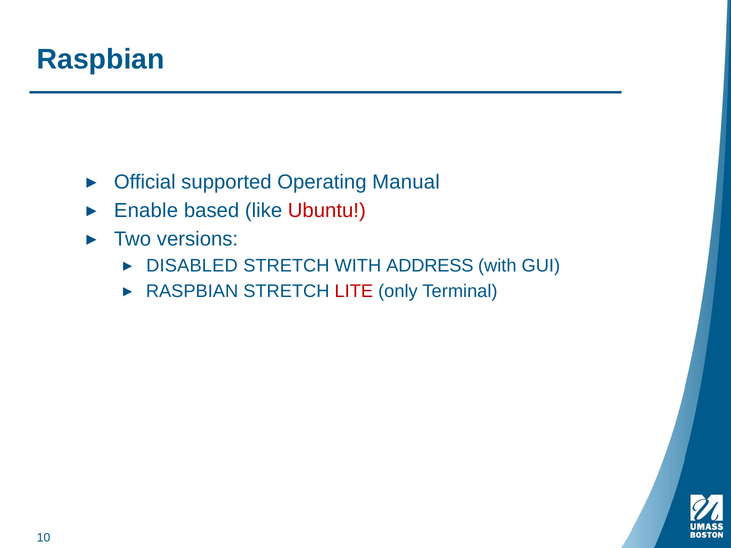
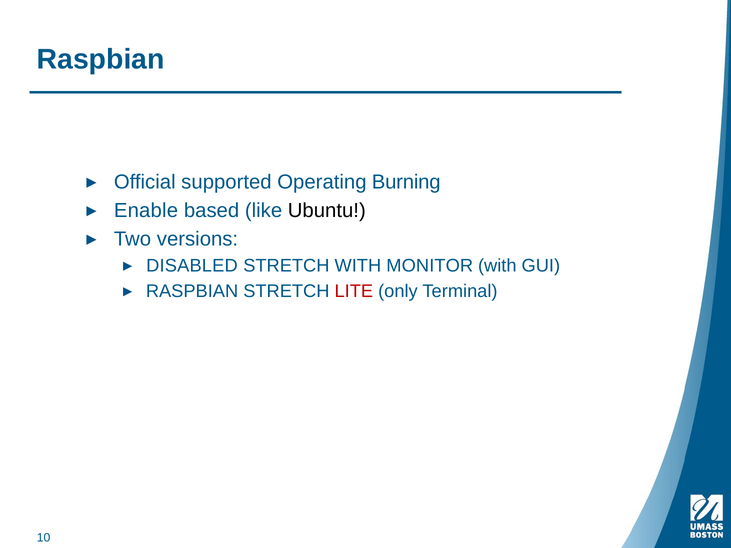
Manual: Manual -> Burning (406, 182)
Ubuntu colour: red -> black (327, 211)
ADDRESS: ADDRESS -> MONITOR (430, 266)
